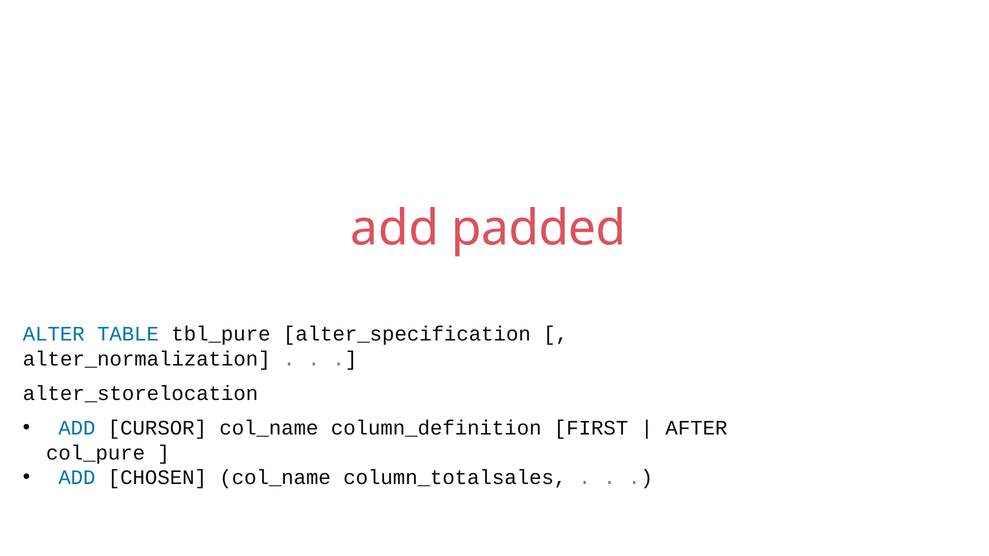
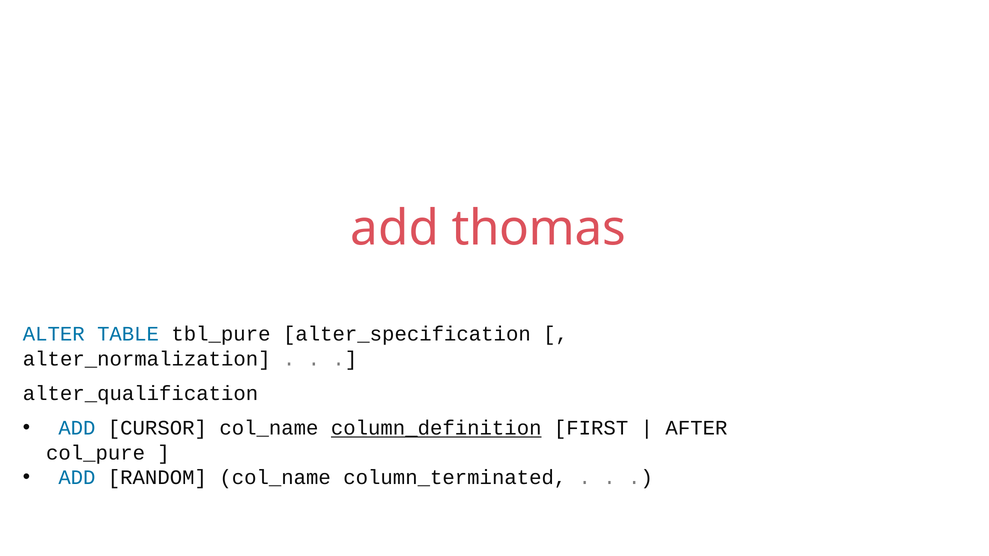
padded: padded -> thomas (539, 228)
alter_storelocation: alter_storelocation -> alter_qualification (141, 394)
column_definition underline: none -> present (436, 428)
CHOSEN: CHOSEN -> RANDOM (157, 478)
column_totalsales: column_totalsales -> column_terminated (455, 478)
